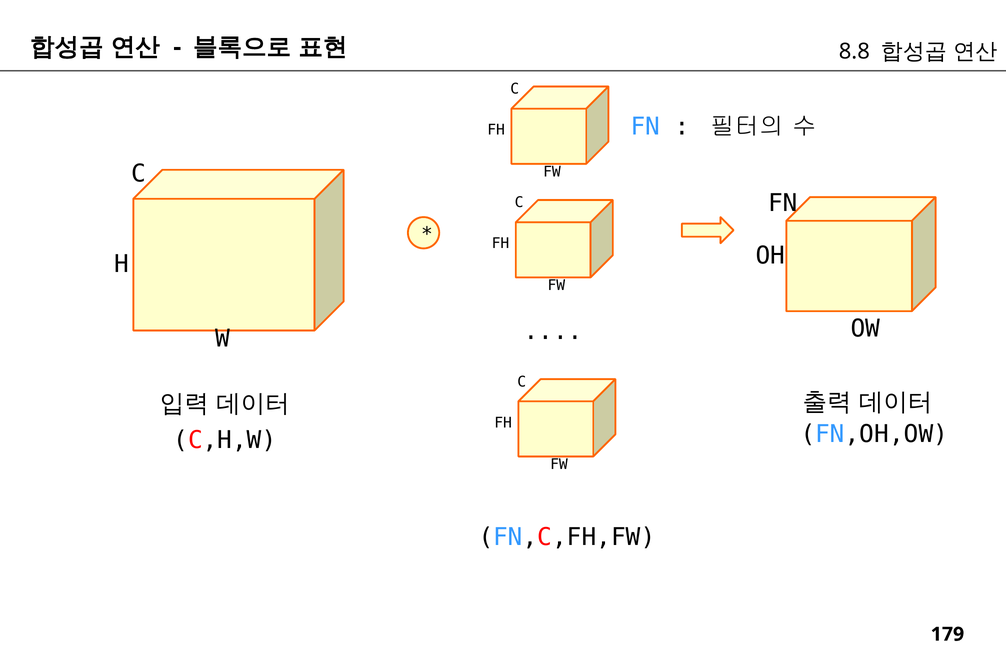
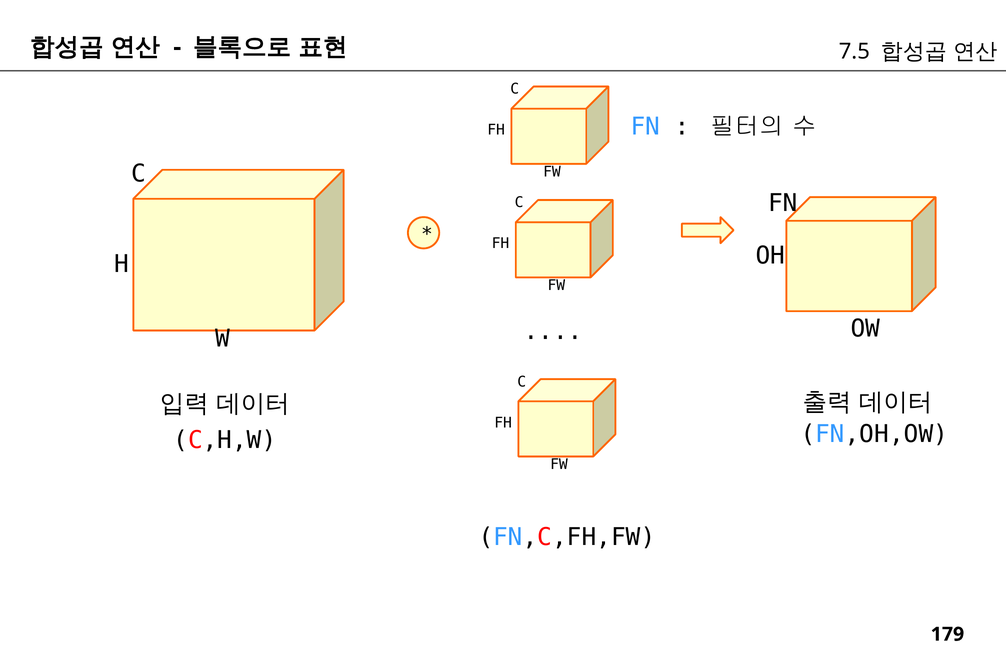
8.8: 8.8 -> 7.5 (854, 52)
